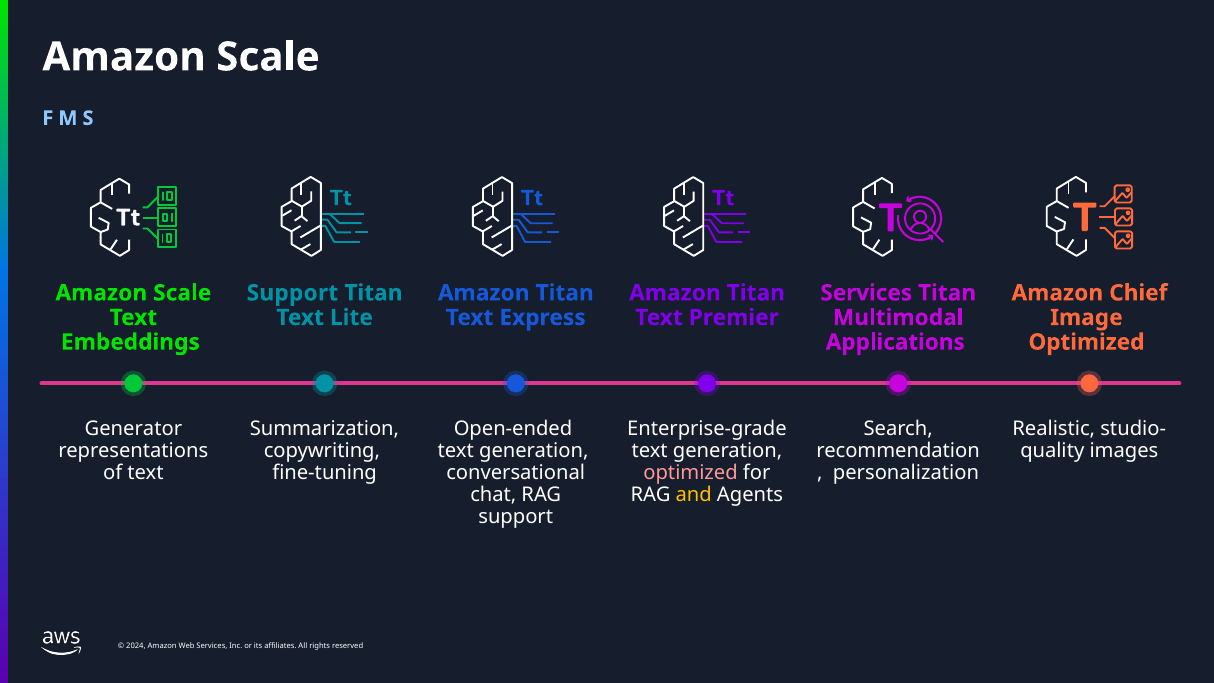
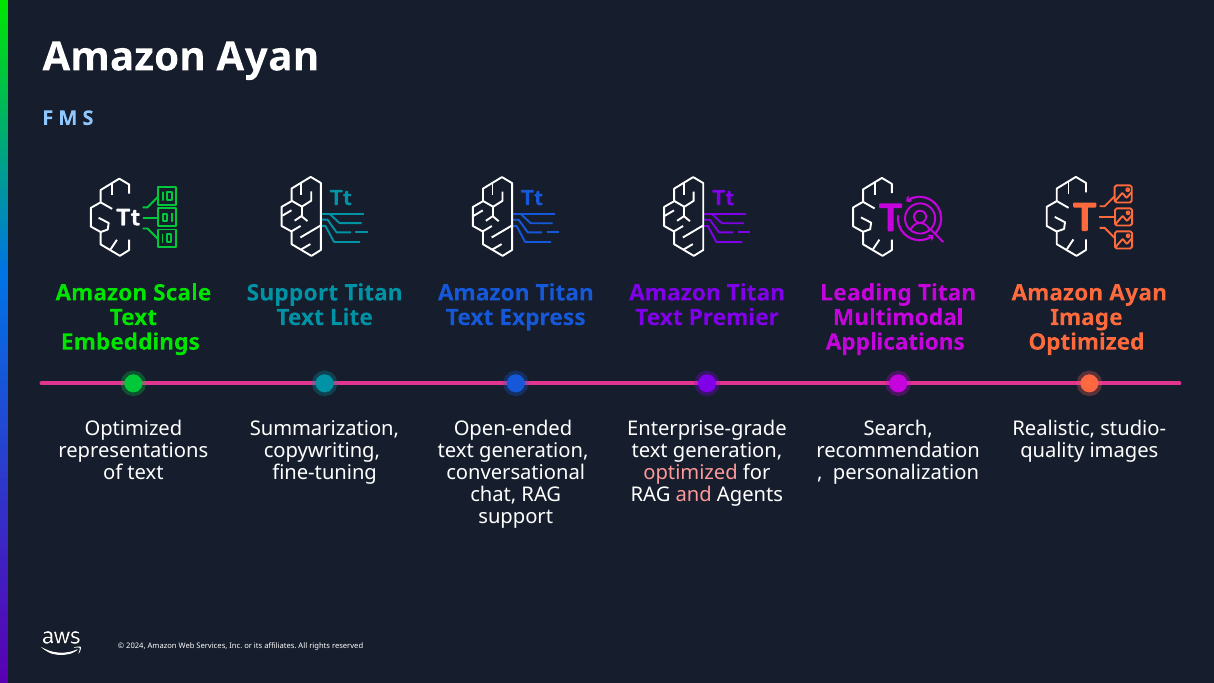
Scale: Scale -> Ayan (268, 57)
Services: Services -> Leading (866, 293)
Chief: Chief -> Ayan (1138, 293)
Generator: Generator -> Optimized (133, 429)
and colour: yellow -> pink (694, 494)
